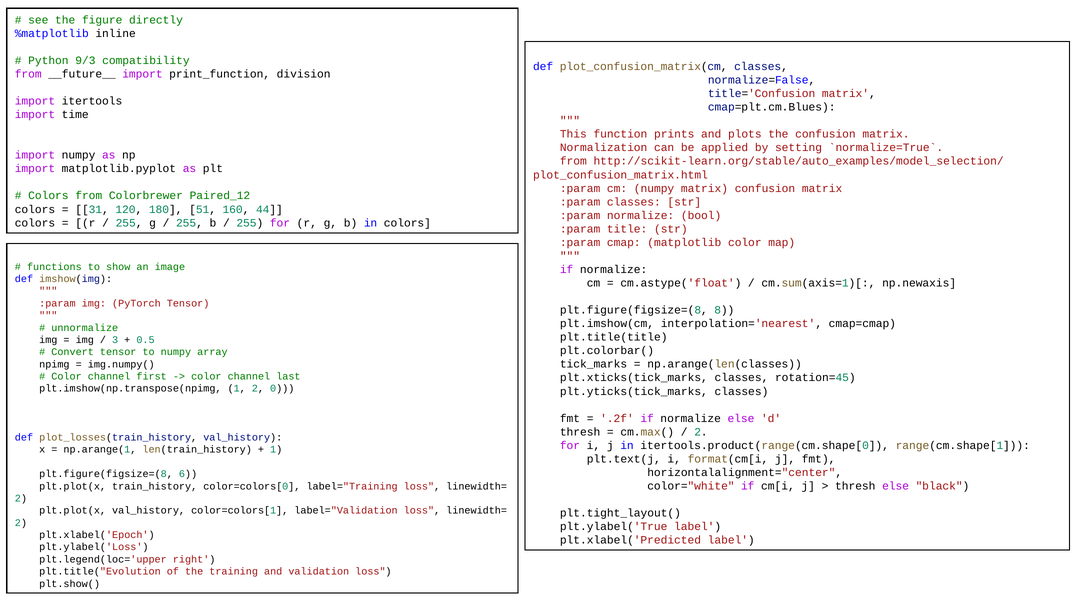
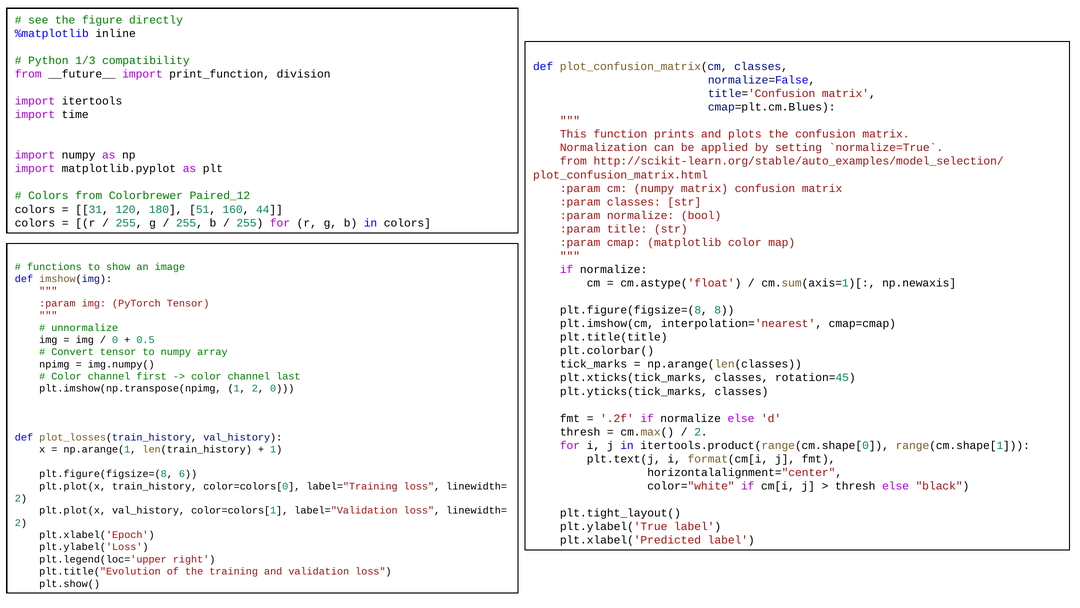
9/3: 9/3 -> 1/3 (85, 60)
3: 3 -> 0 (115, 340)
